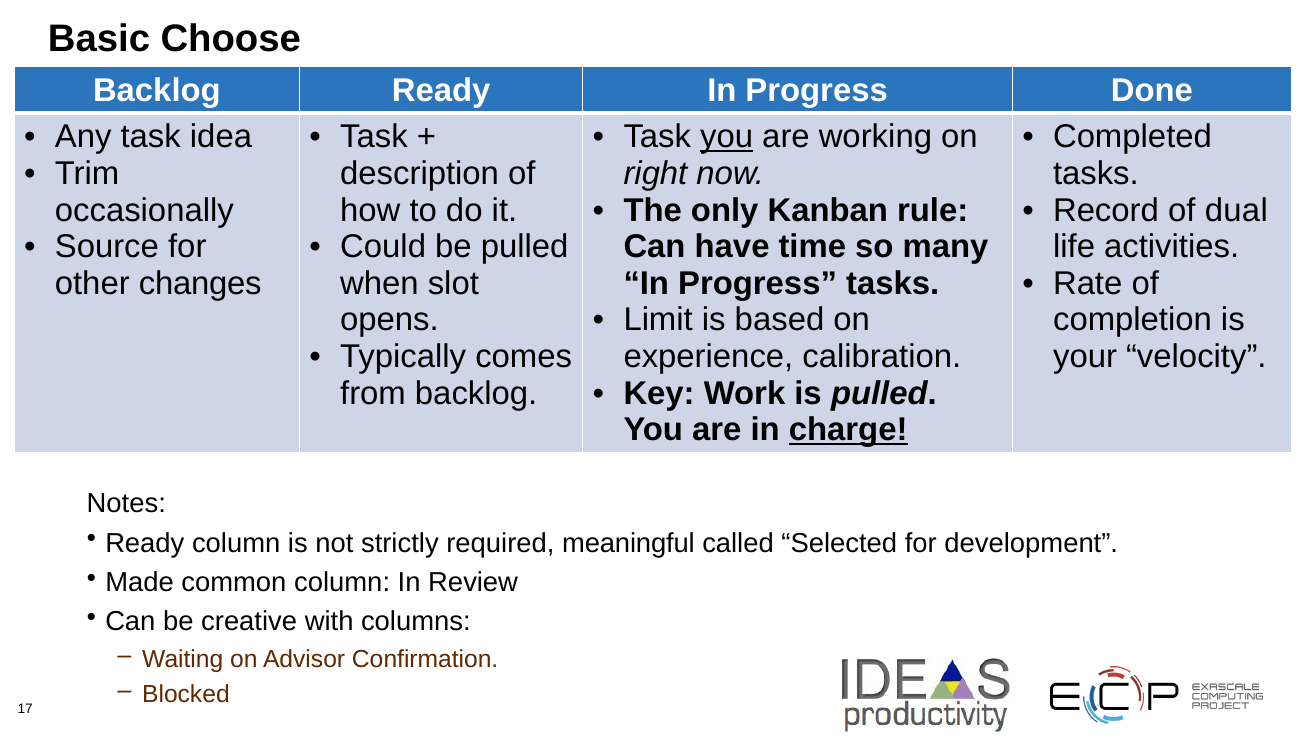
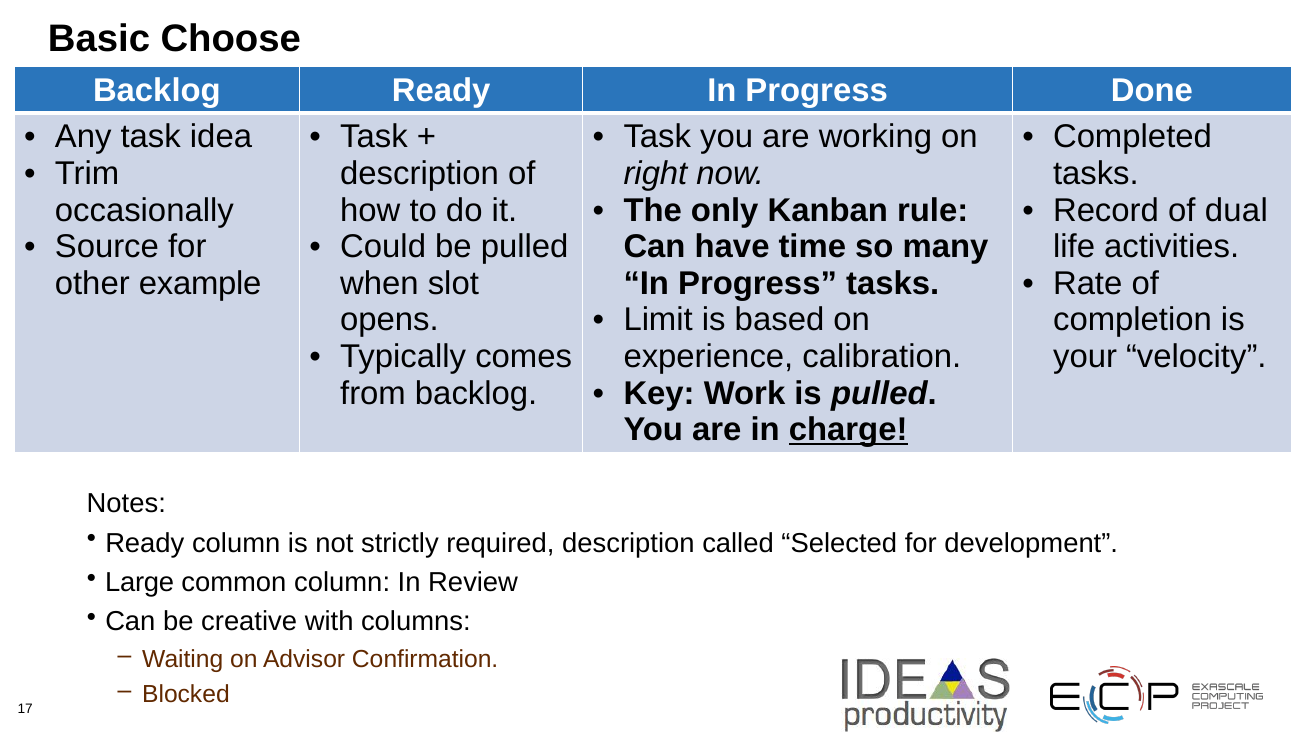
you underline: present -> none (727, 137)
changes: changes -> example (200, 284)
required meaningful: meaningful -> description (628, 543)
Made: Made -> Large (140, 583)
